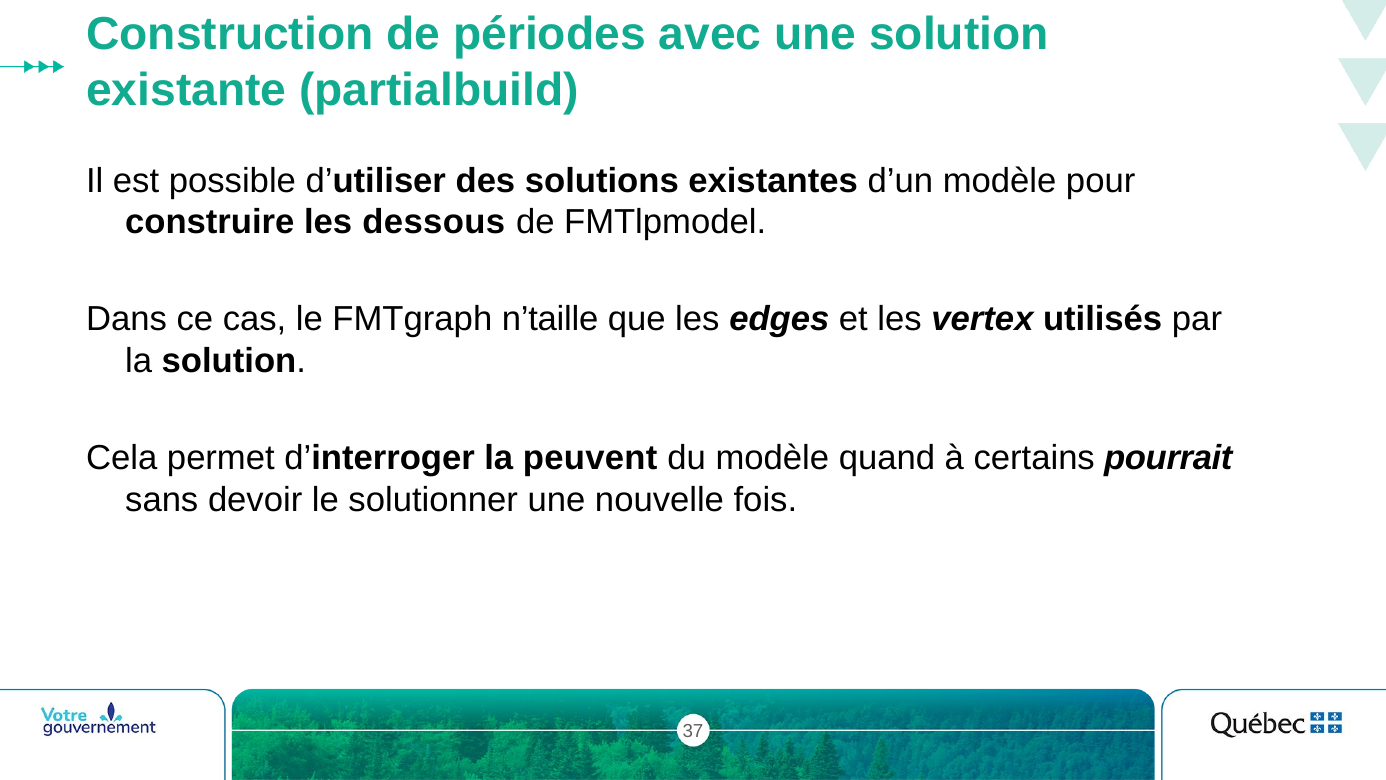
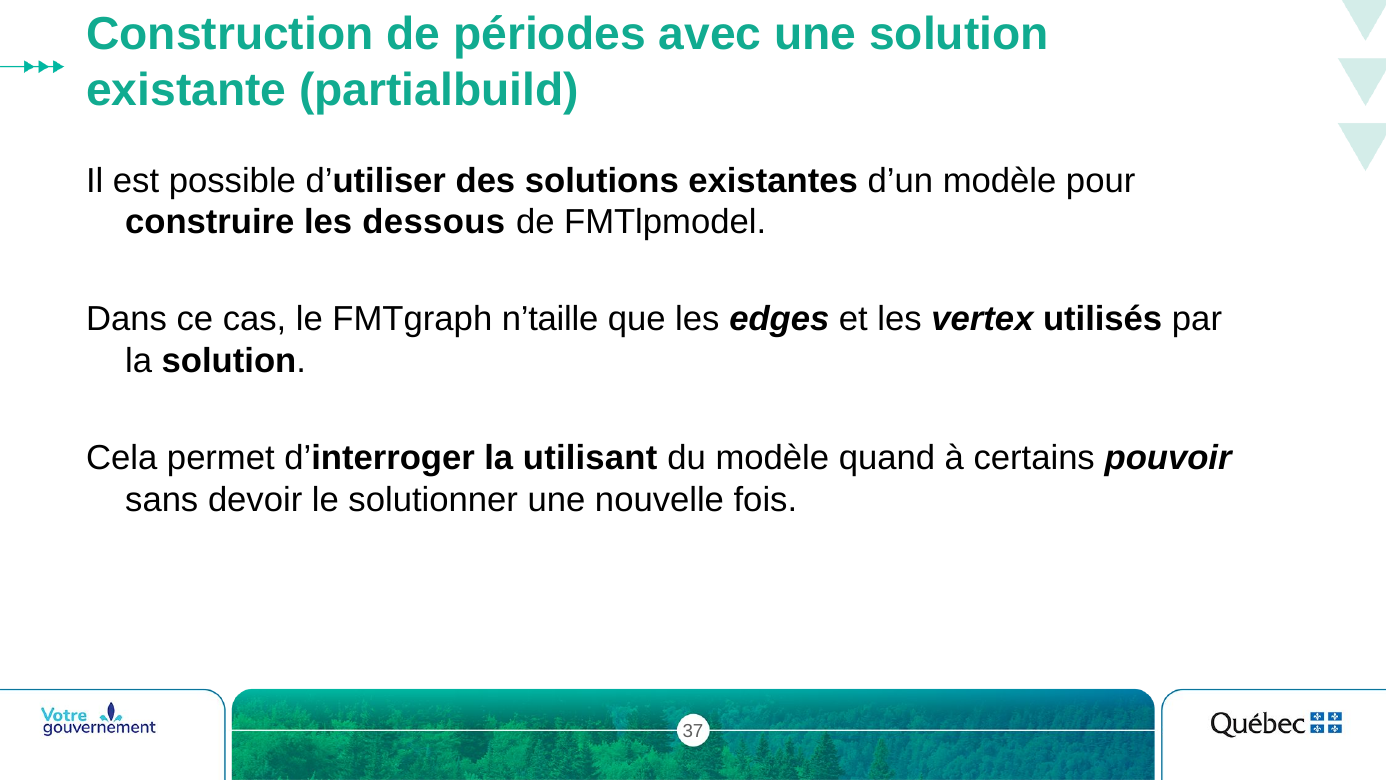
peuvent: peuvent -> utilisant (590, 458)
pourrait: pourrait -> pouvoir (1168, 458)
